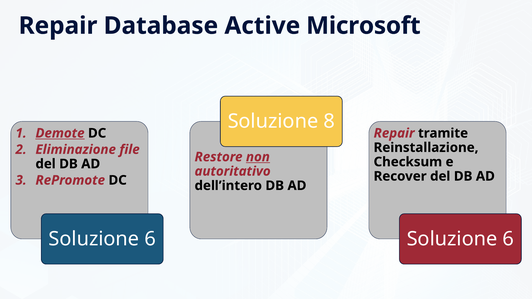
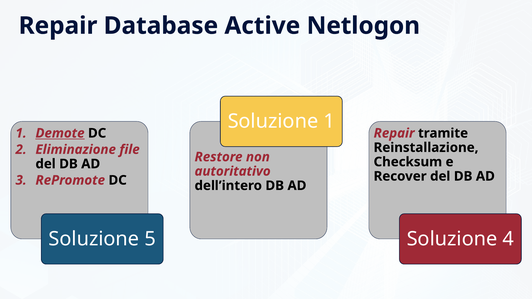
Microsoft: Microsoft -> Netlogon (363, 26)
Soluzione 8: 8 -> 1 (329, 121)
non underline: present -> none (258, 157)
6: 6 -> 5 (150, 239)
6: 6 -> 4 (508, 239)
